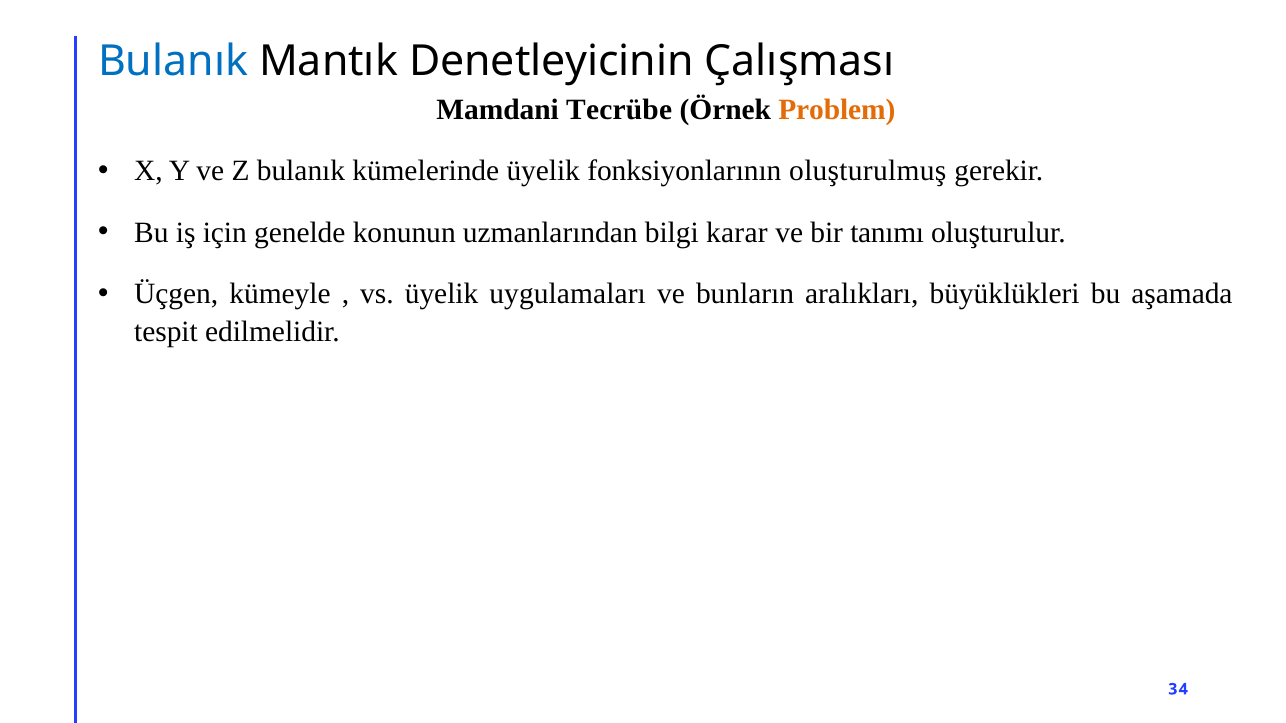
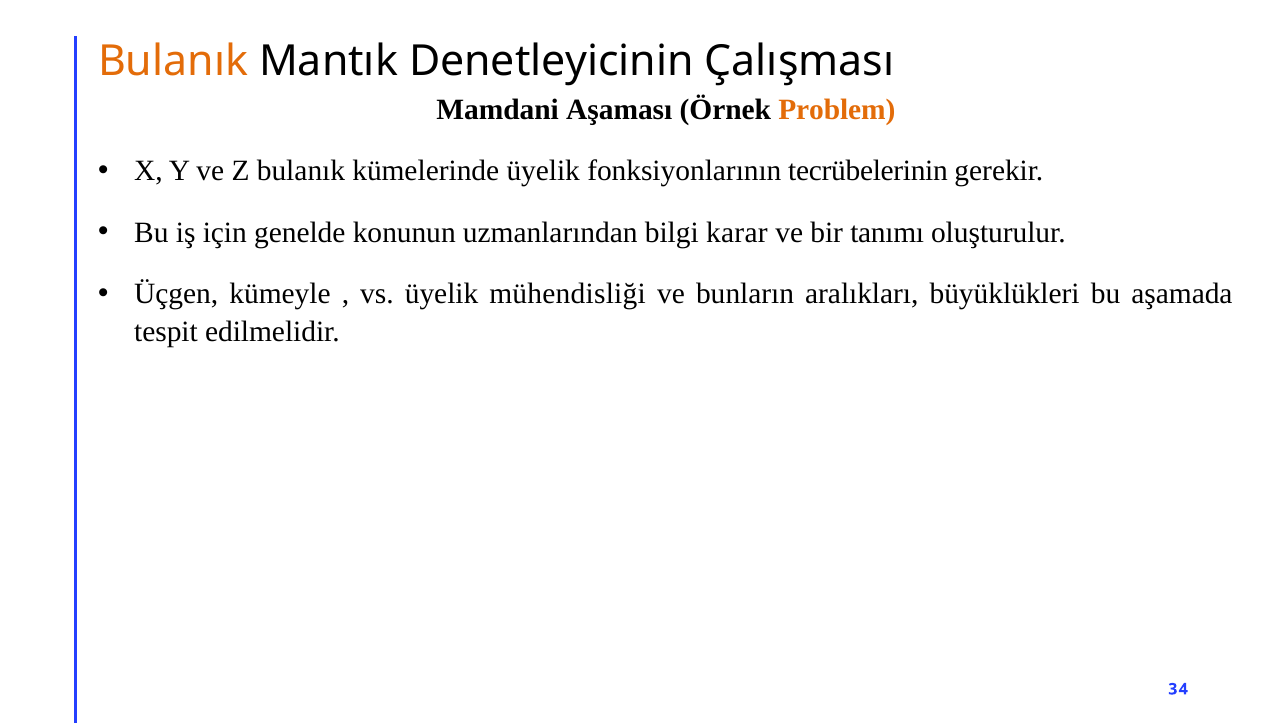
Bulanık colour: blue -> orange (173, 62)
Tecrübe: Tecrübe -> Aşaması (619, 109)
oluşturulmuş: oluşturulmuş -> tecrübelerinin (868, 171)
uygulamaları: uygulamaları -> mühendisliği (568, 294)
